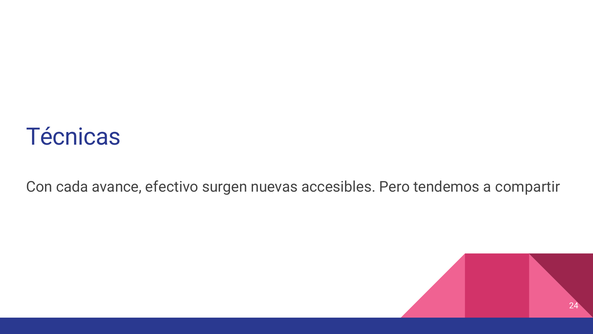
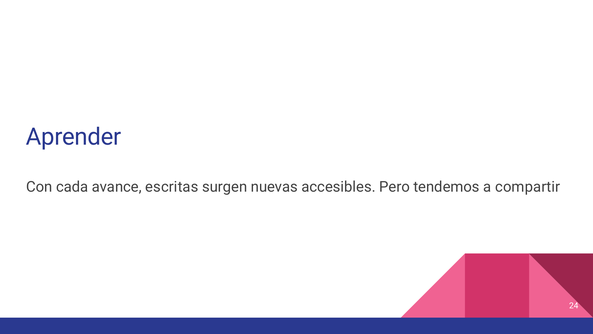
Técnicas: Técnicas -> Aprender (74, 137)
efectivo: efectivo -> escritas (172, 187)
